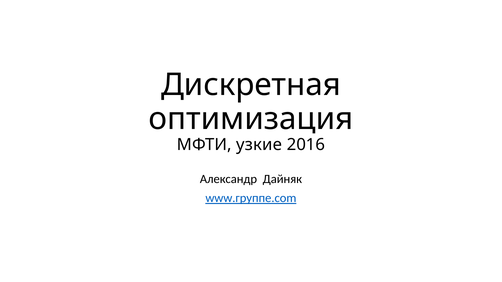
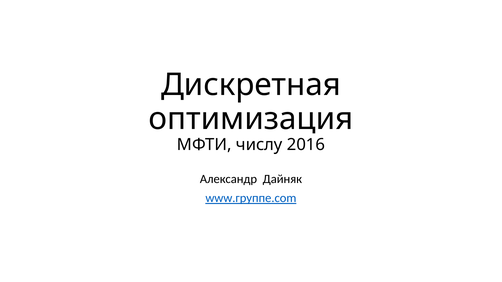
узкие: узкие -> числу (259, 145)
